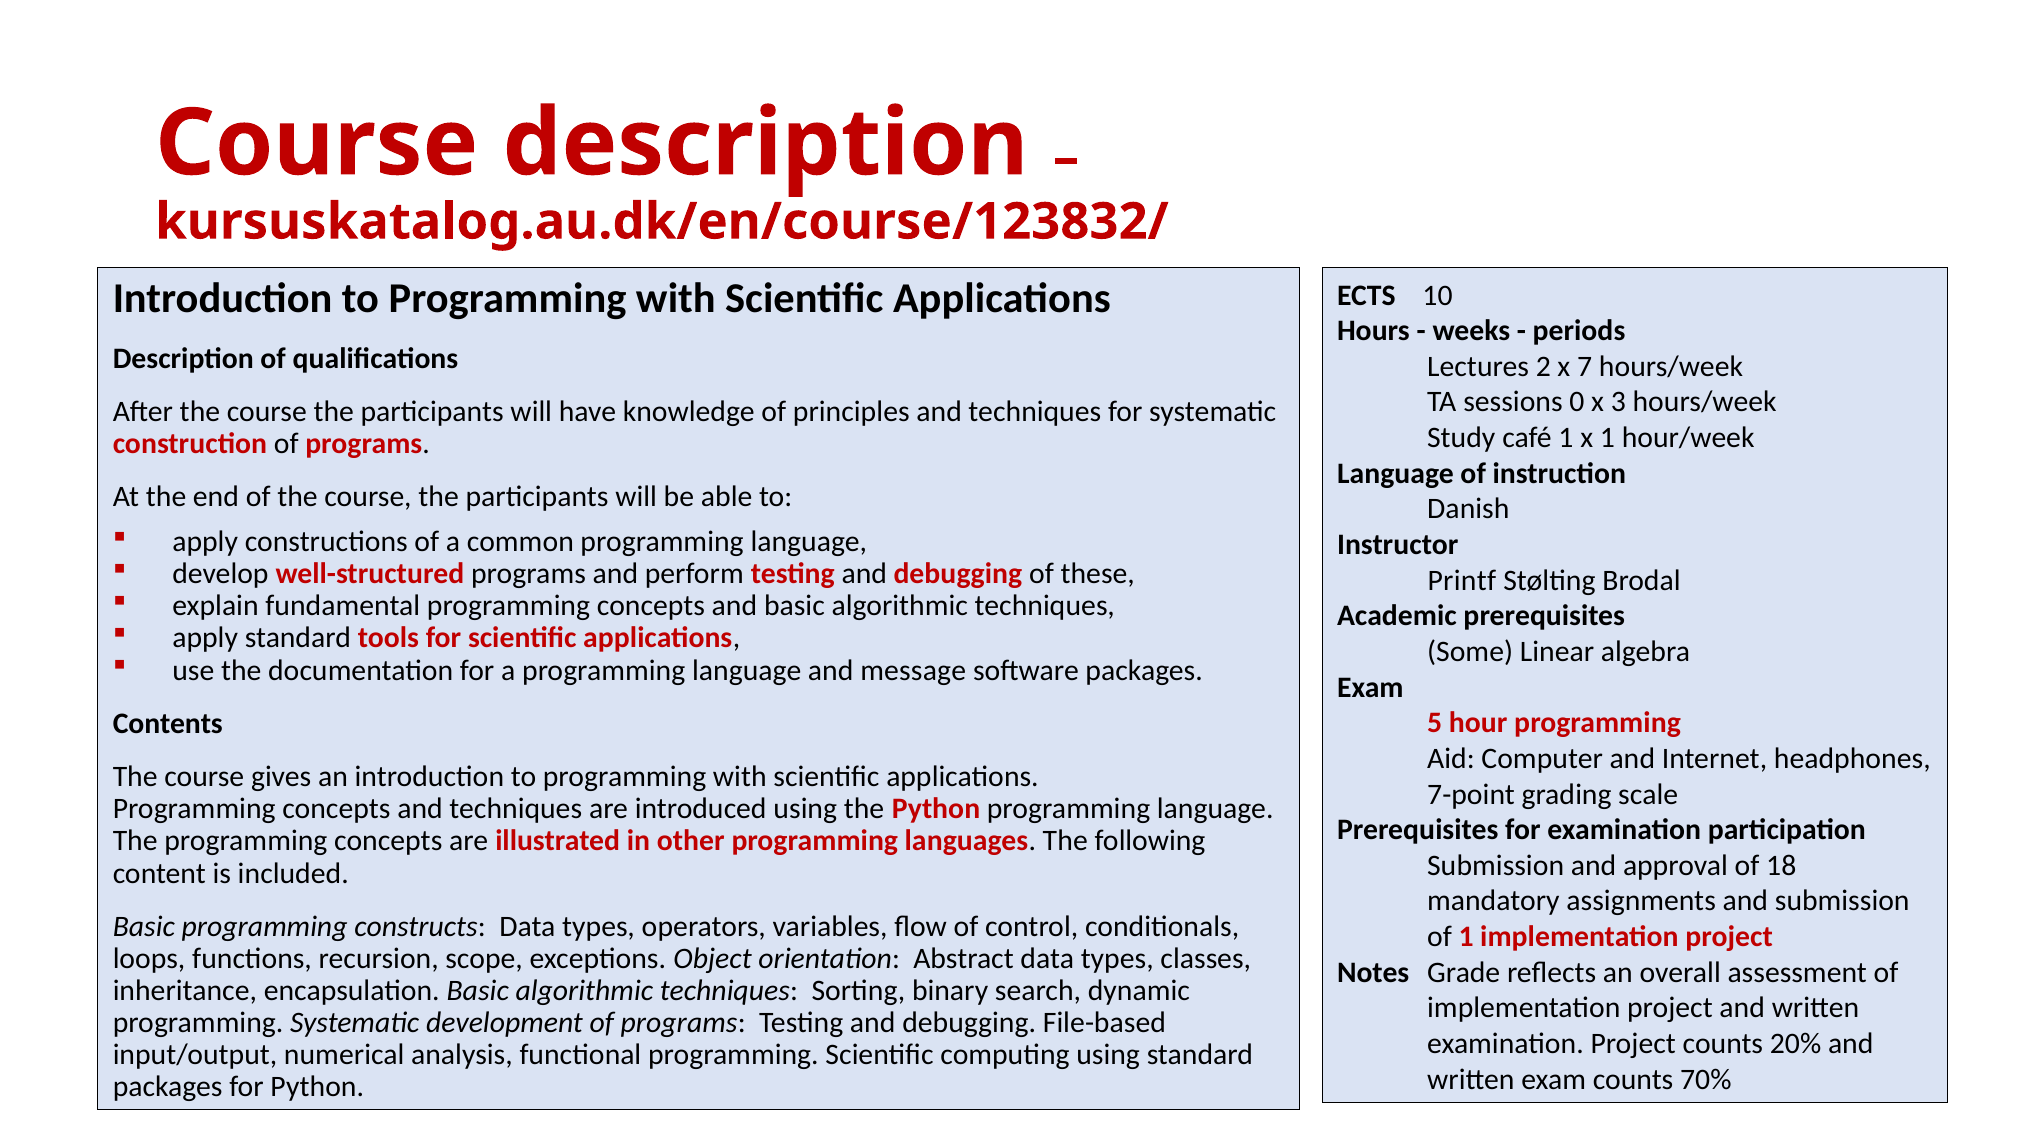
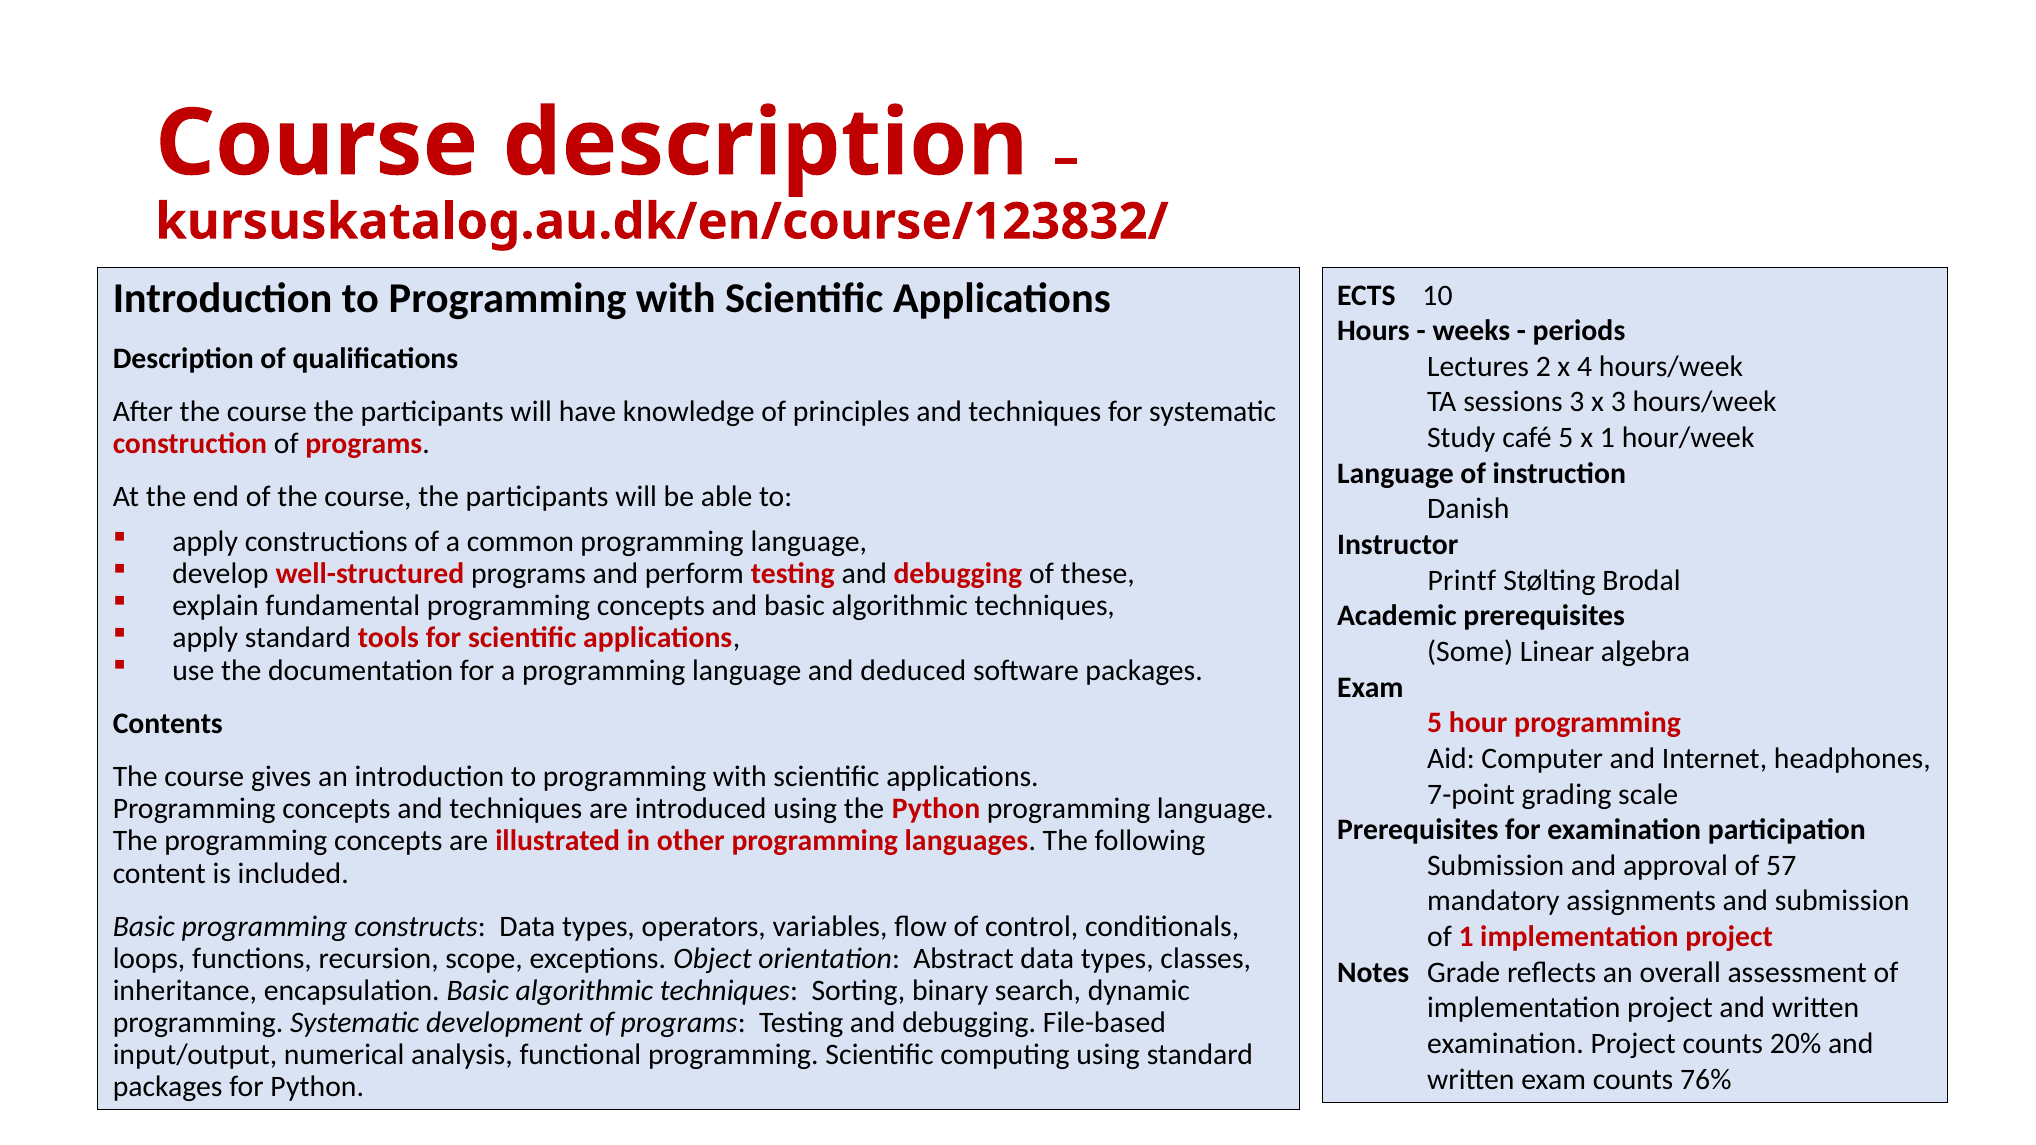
7: 7 -> 4 (1585, 367)
sessions 0: 0 -> 3 (1577, 402)
café 1: 1 -> 5 (1566, 438)
message: message -> deduced (913, 670)
18: 18 -> 57 (1781, 866)
70%: 70% -> 76% (1706, 1080)
